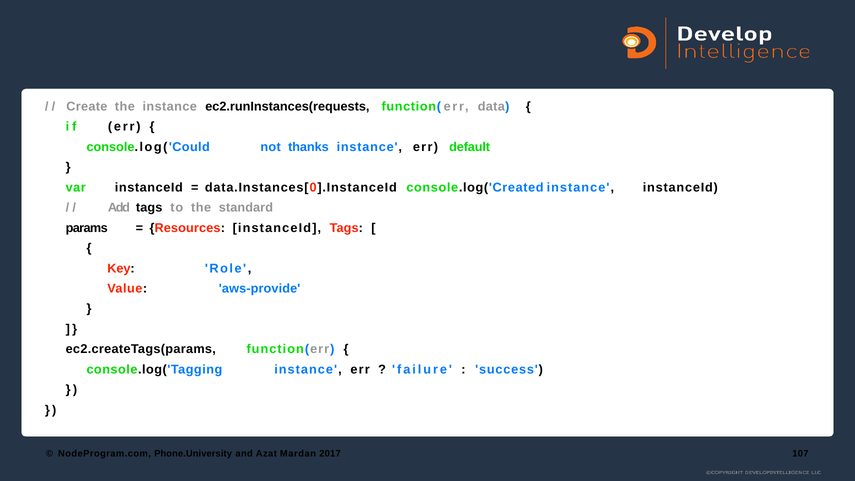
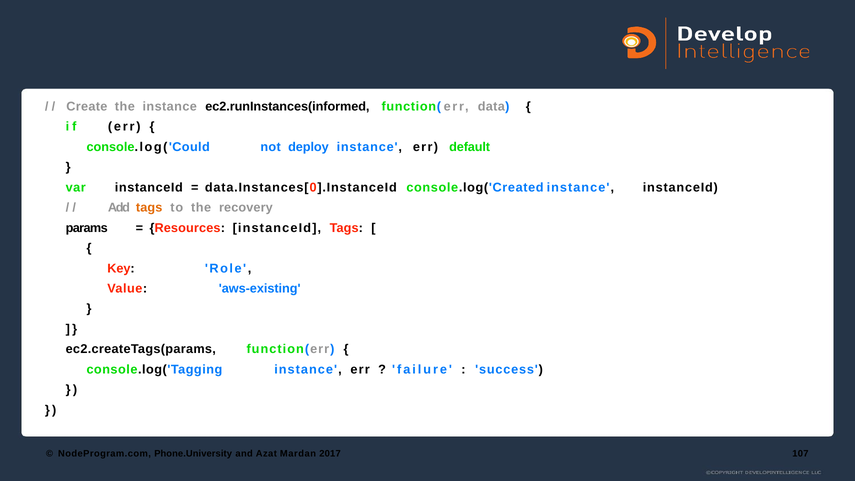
ec2.runInstances(requests: ec2.runInstances(requests -> ec2.runInstances(informed (287, 106)
thanks: thanks -> deploy (308, 147)
tags colour: black -> orange (149, 208)
standard: standard -> recovery (246, 208)
aws-provide: aws-provide -> aws-existing (260, 289)
